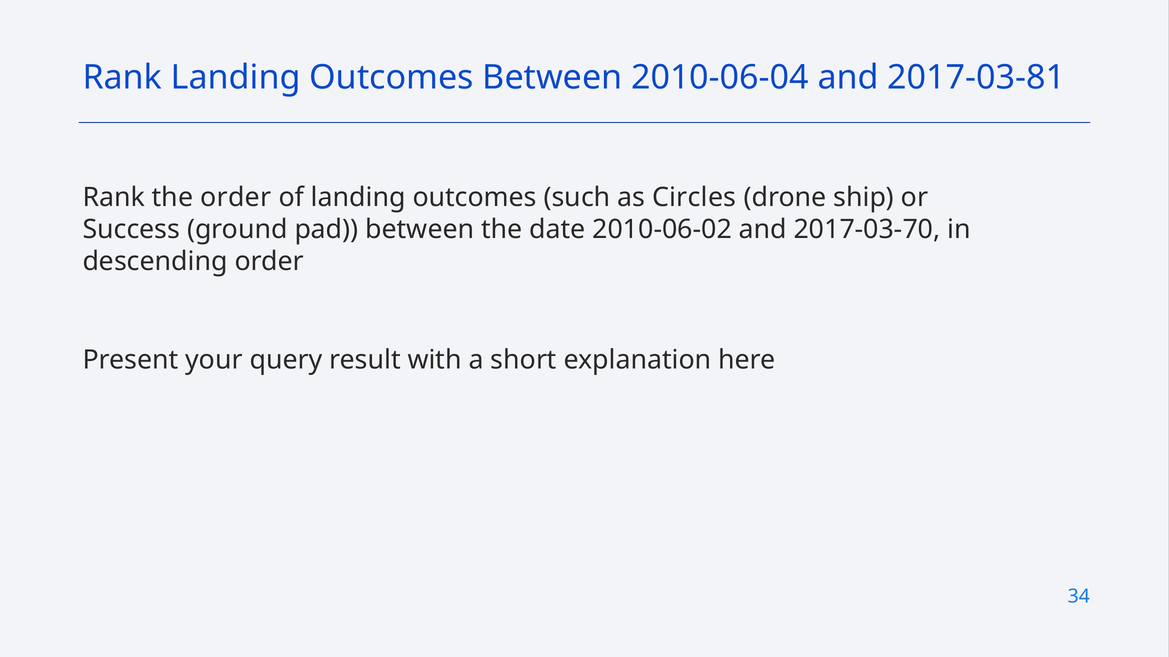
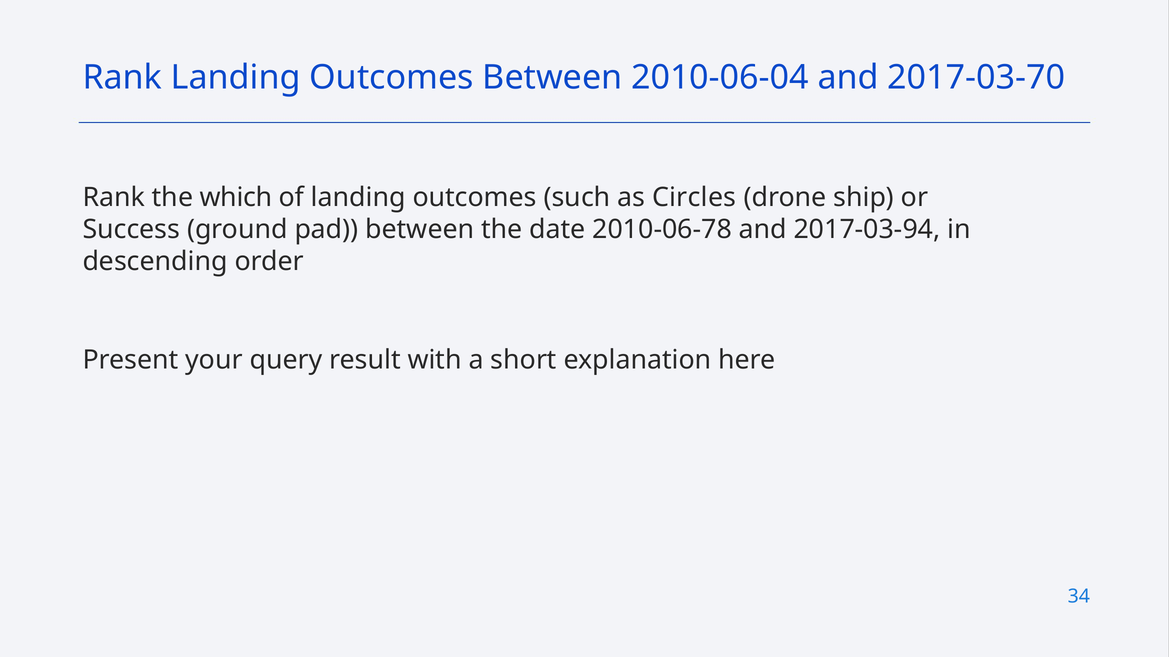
2017-03-81: 2017-03-81 -> 2017-03-70 (976, 78)
the order: order -> which (236, 197)
2010-06-02: 2010-06-02 -> 2010-06-78 (662, 230)
2017-03-70: 2017-03-70 -> 2017-03-94 (867, 230)
